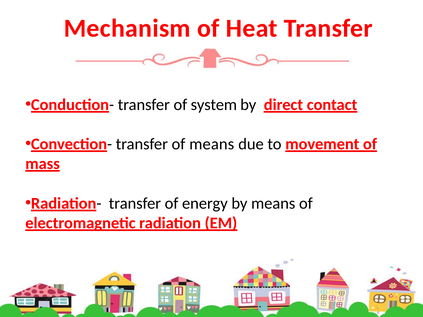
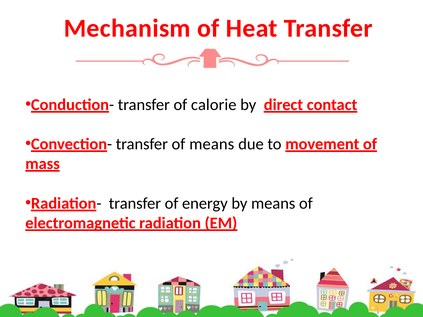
system: system -> calorie (214, 105)
